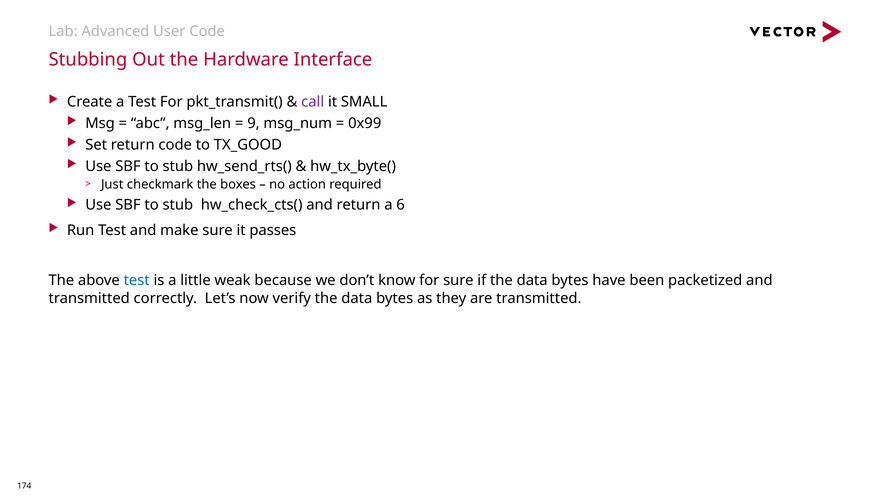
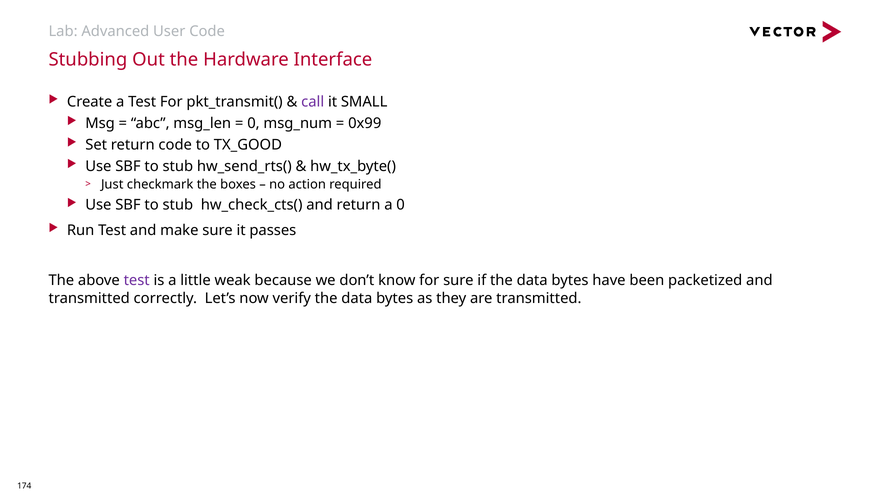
9: 9 -> 0 (253, 123)
a 6: 6 -> 0 (401, 205)
test colour: blue -> purple (137, 281)
